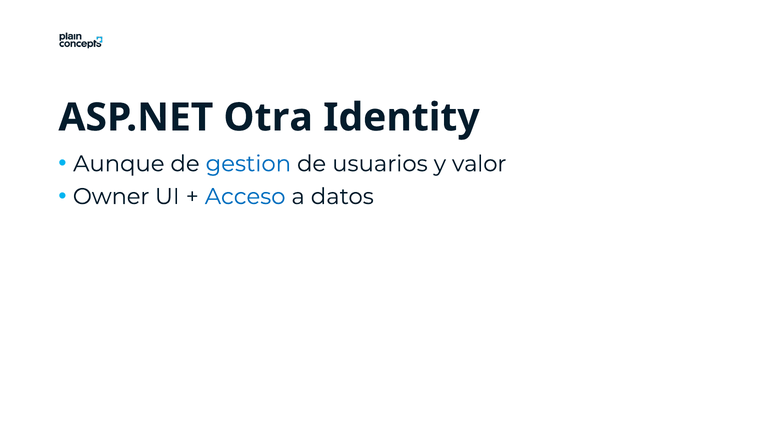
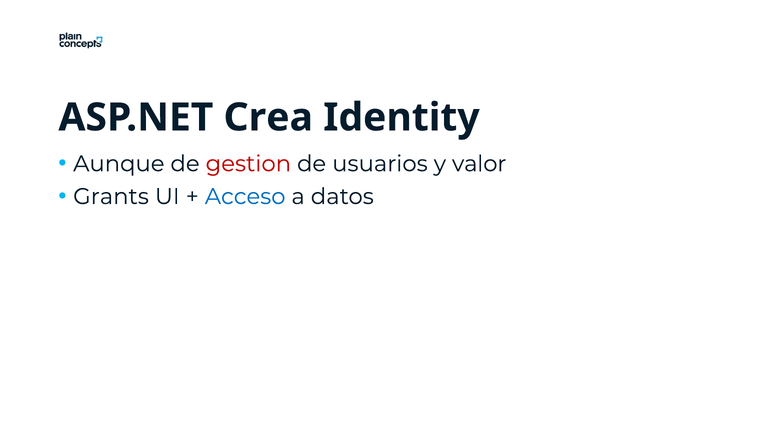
Otra: Otra -> Crea (268, 117)
gestion colour: blue -> red (248, 164)
Owner: Owner -> Grants (111, 196)
